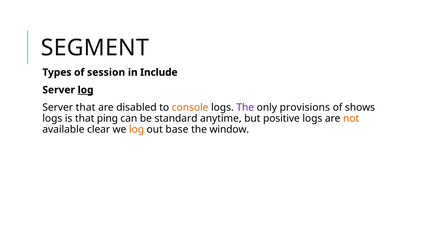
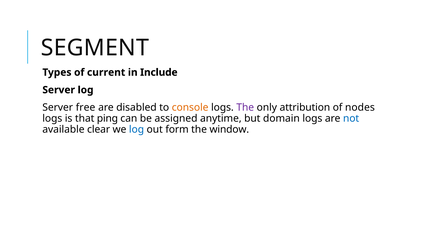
session: session -> current (106, 72)
log underline: present -> none (86, 90)
Server that: that -> free (86, 107)
provisions: provisions -> attribution (305, 107)
shows: shows -> nodes (360, 107)
standard: standard -> assigned (176, 118)
positive: positive -> domain (281, 118)
not colour: orange -> blue (351, 118)
log colour: orange -> blue (137, 129)
base: base -> form (177, 129)
